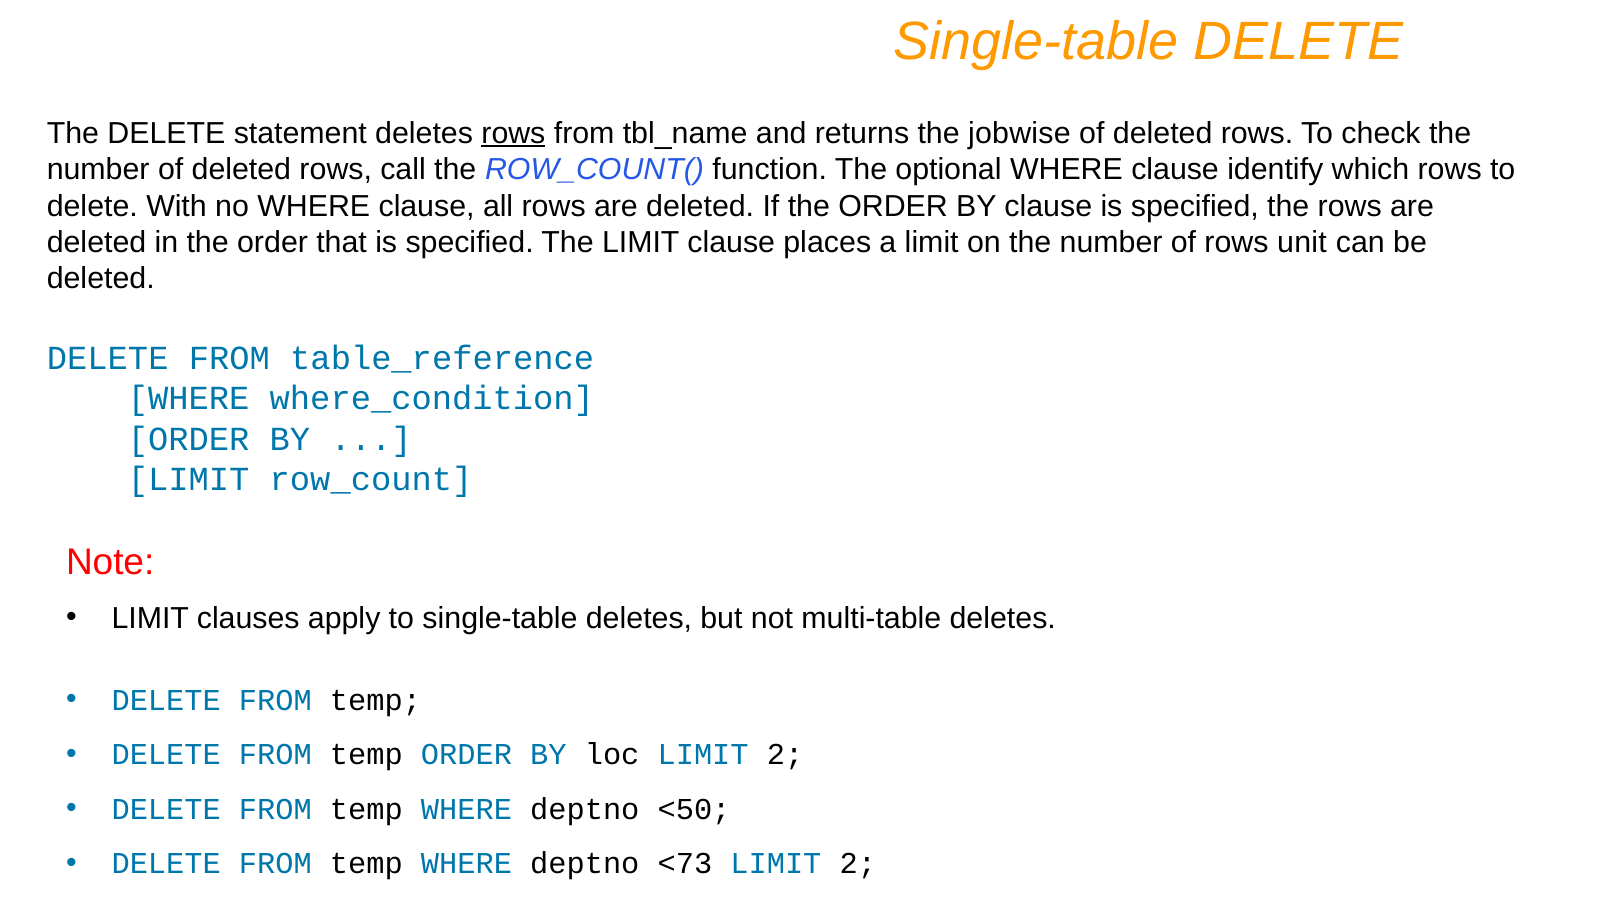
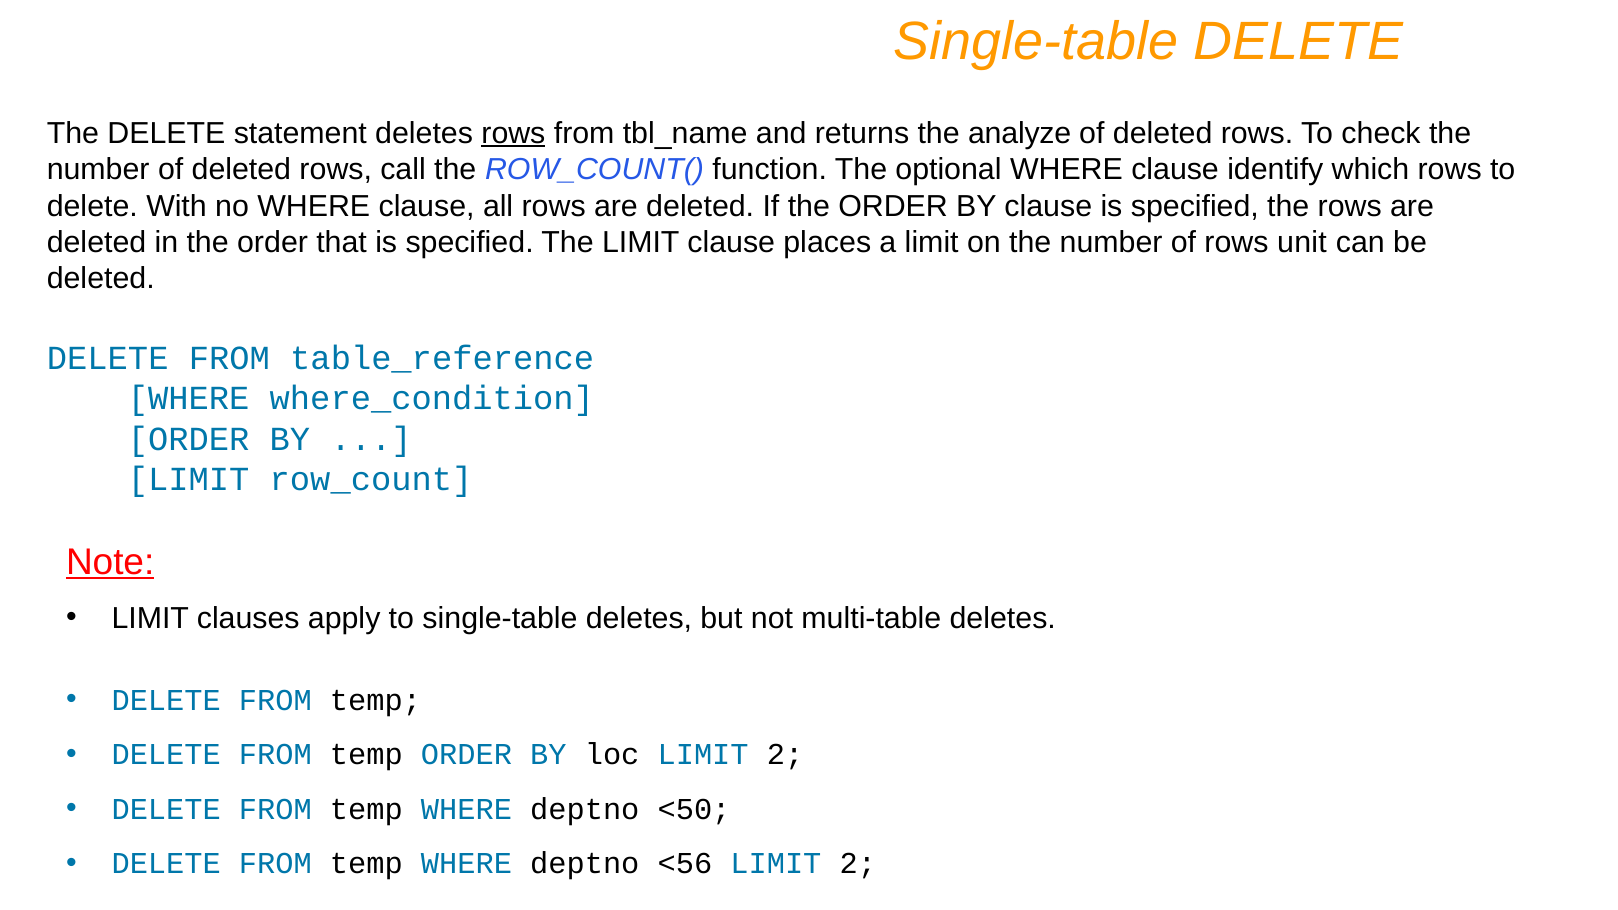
jobwise: jobwise -> analyze (1020, 133)
Note underline: none -> present (110, 562)
<73: <73 -> <56 (685, 864)
